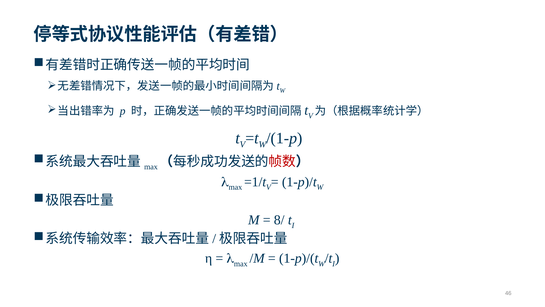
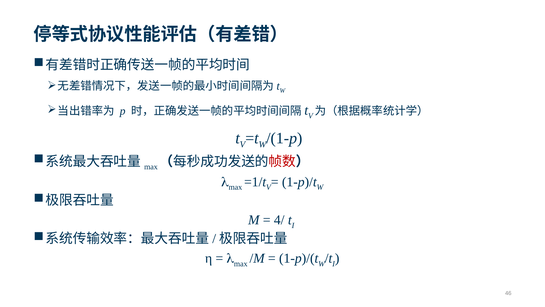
8/: 8/ -> 4/ (279, 220)
